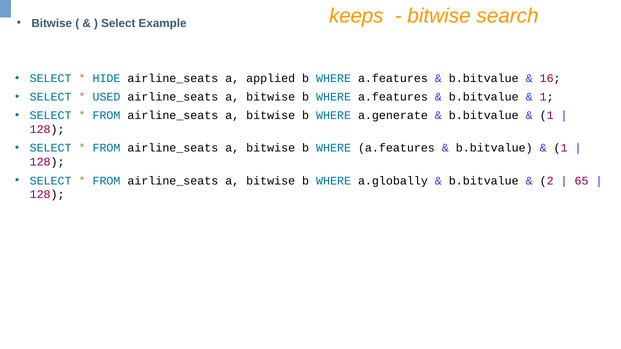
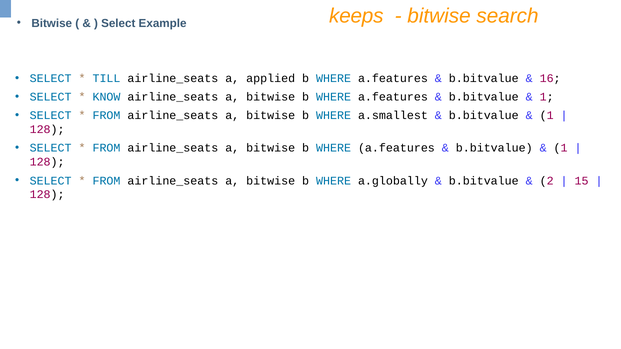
HIDE: HIDE -> TILL (106, 78)
USED: USED -> KNOW (106, 97)
a.generate: a.generate -> a.smallest (393, 116)
65: 65 -> 15 (582, 181)
